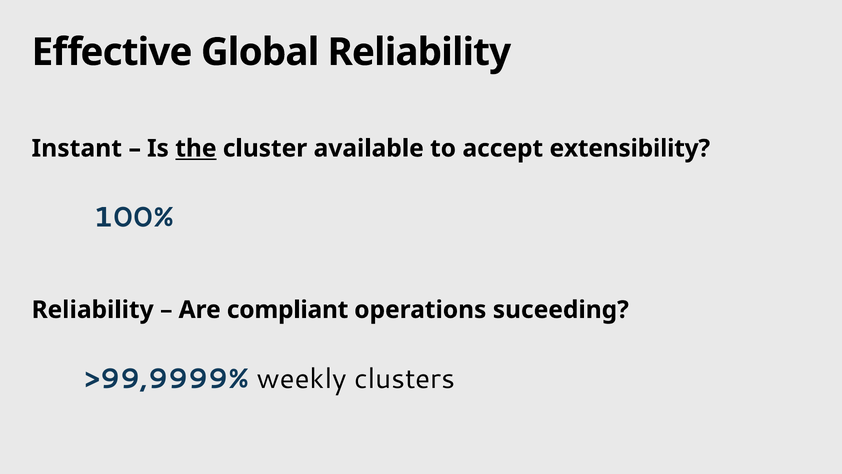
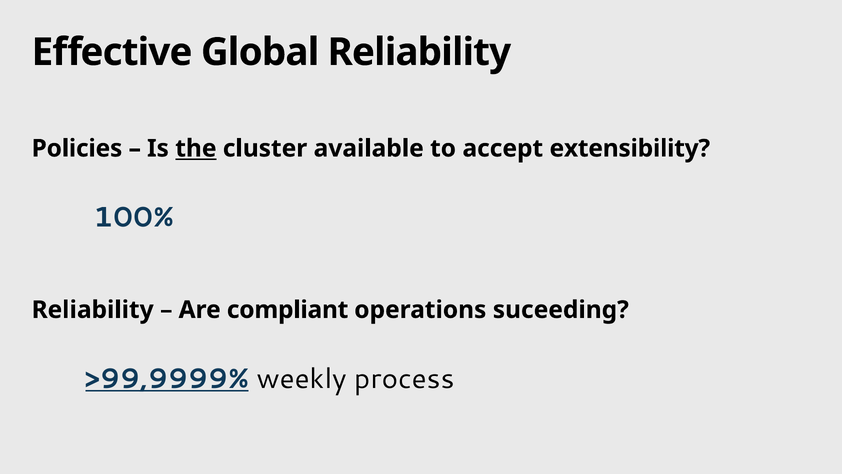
Instant: Instant -> Policies (77, 148)
>99,9999% underline: none -> present (167, 378)
clusters: clusters -> process (405, 378)
